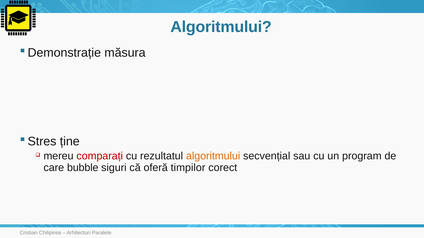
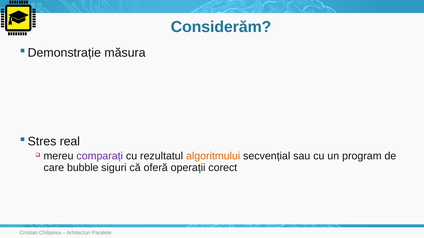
Algoritmului: Algoritmului -> Considerăm (221, 27)
ține: ține -> real (70, 142)
comparați colour: red -> purple (100, 156)
timpilor: timpilor -> operații (188, 168)
